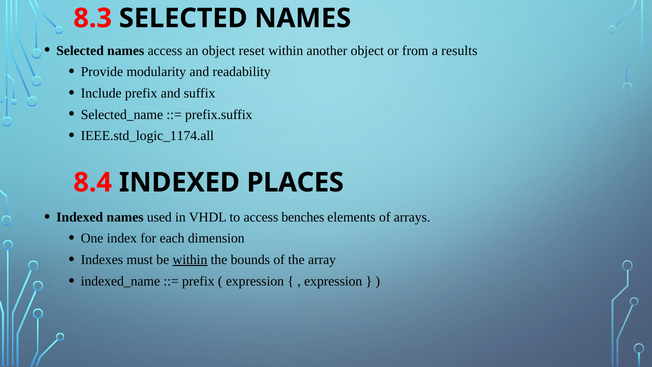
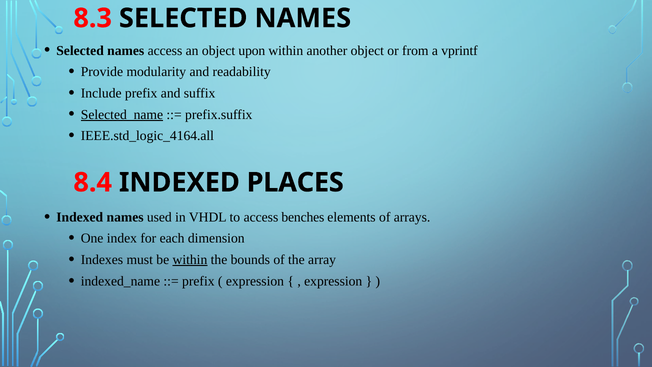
reset: reset -> upon (252, 51)
results: results -> vprintf (460, 51)
Selected_name underline: none -> present (122, 114)
IEEE.std_logic_1174.all: IEEE.std_logic_1174.all -> IEEE.std_logic_4164.all (147, 136)
